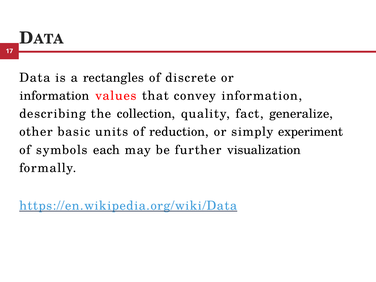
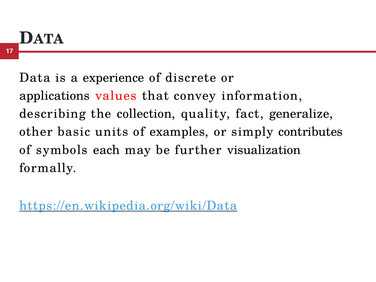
rectangles: rectangles -> experience (113, 78)
information: information -> applications (54, 96)
reduction: reduction -> examples (179, 132)
experiment: experiment -> contributes (311, 132)
